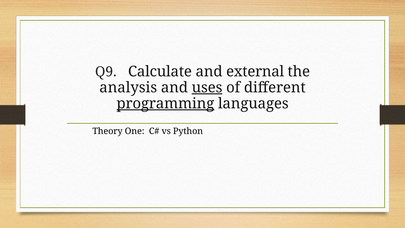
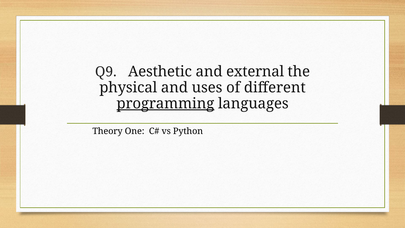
Calculate: Calculate -> Aesthetic (160, 72)
analysis: analysis -> physical (128, 88)
uses underline: present -> none (207, 88)
